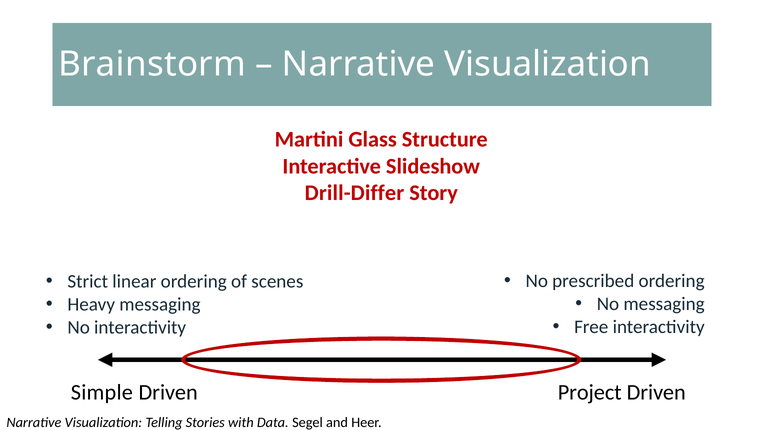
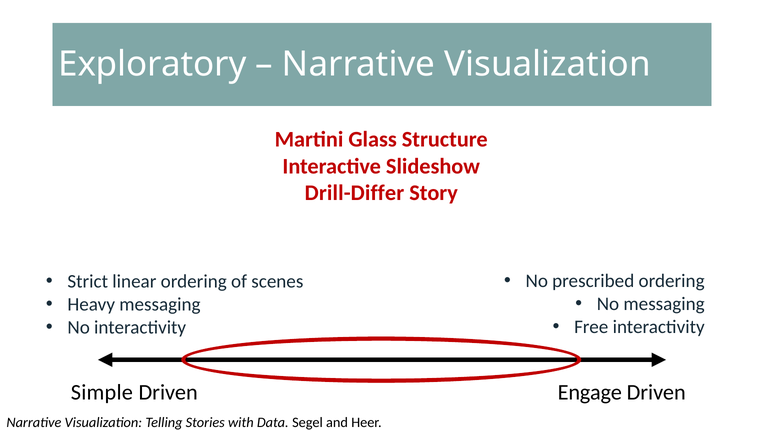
Brainstorm: Brainstorm -> Exploratory (152, 64)
Project: Project -> Engage (590, 392)
